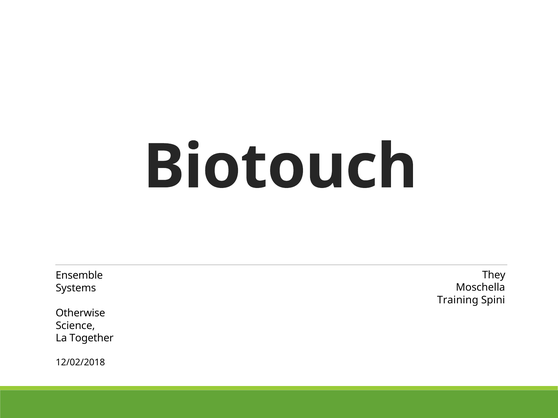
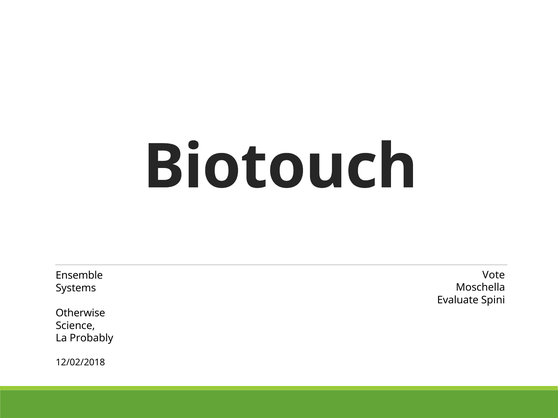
They: They -> Vote (494, 275)
Training: Training -> Evaluate (458, 300)
Together: Together -> Probably (91, 339)
